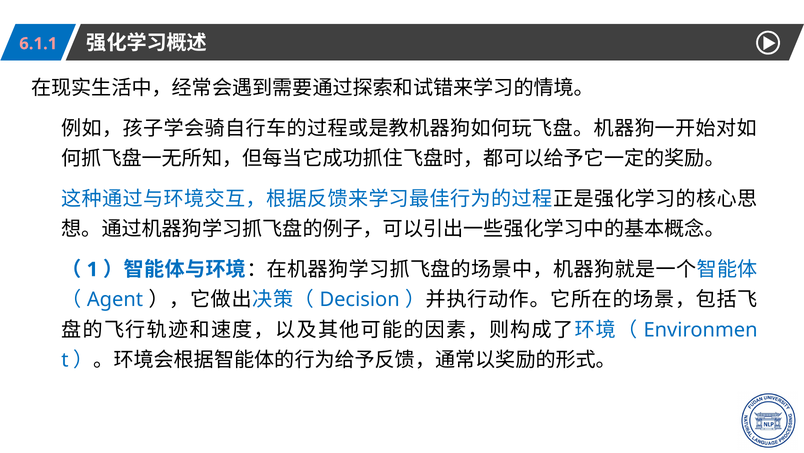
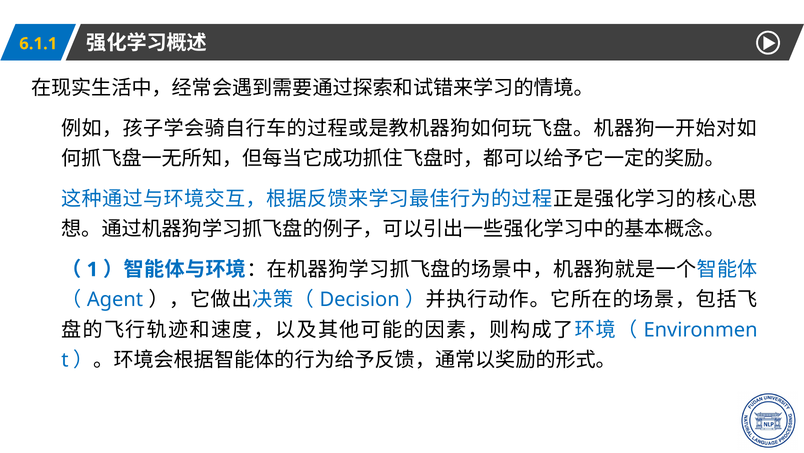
6.1.1 colour: pink -> yellow (38, 44)
